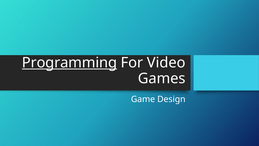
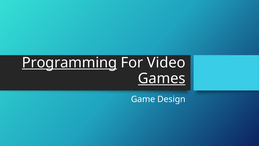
Games underline: none -> present (162, 78)
